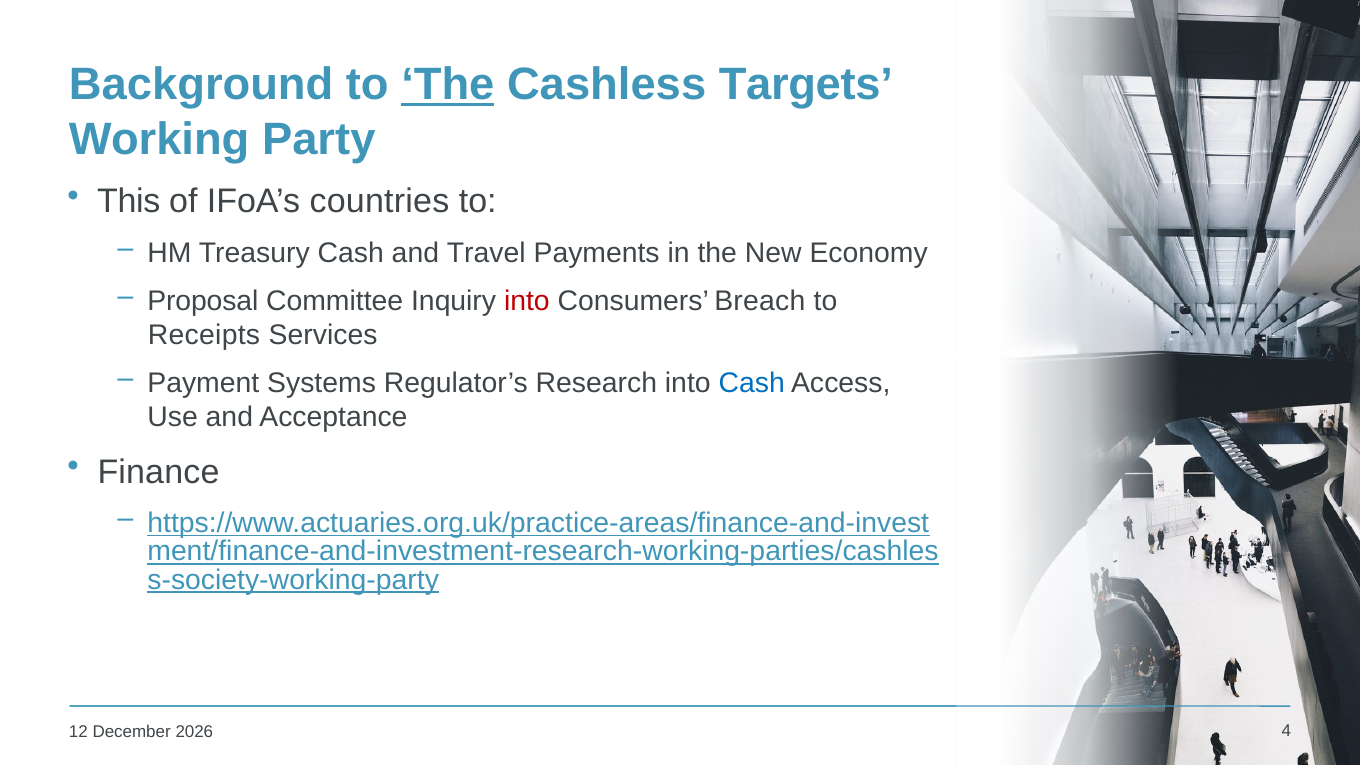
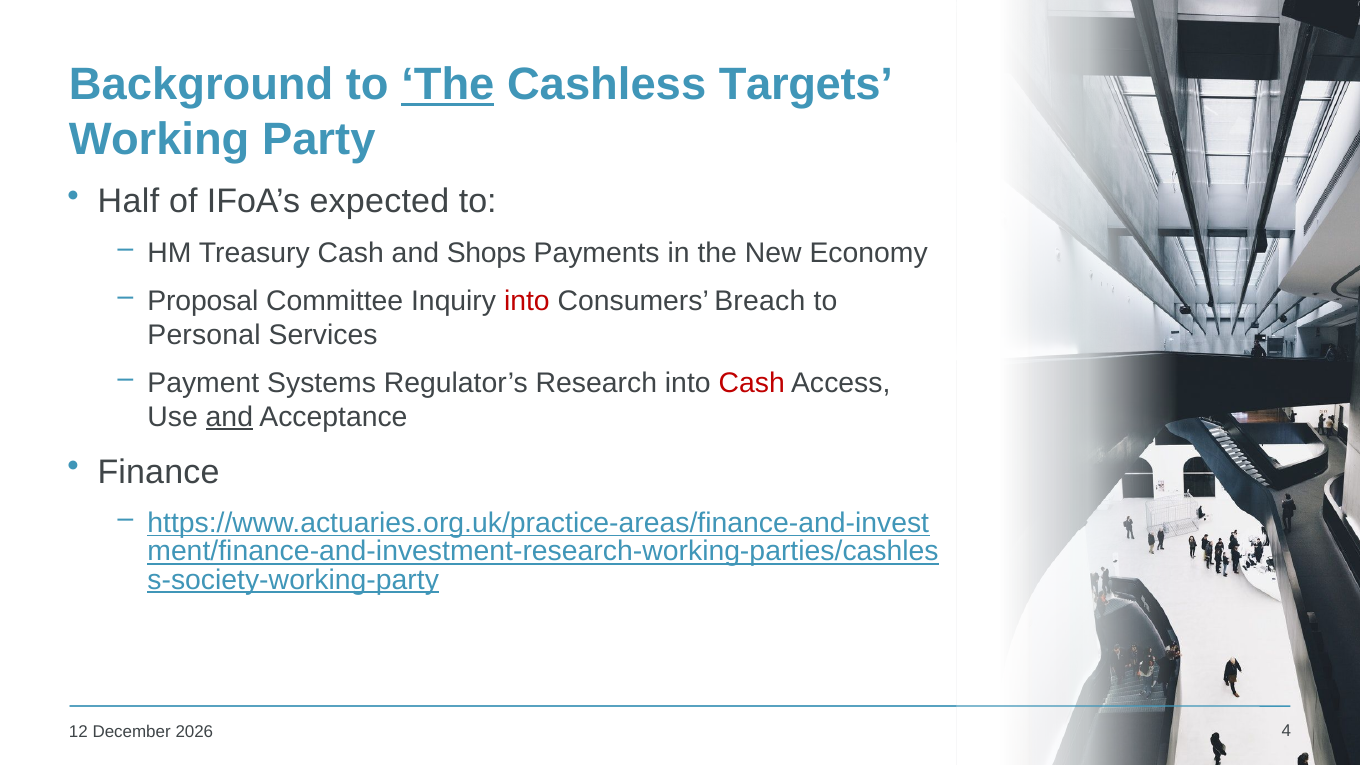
This: This -> Half (128, 202)
countries: countries -> expected (379, 202)
Travel: Travel -> Shops (486, 253)
Receipts: Receipts -> Personal (204, 335)
Cash colour: blue -> red (752, 383)
and underline: none -> present (229, 417)
